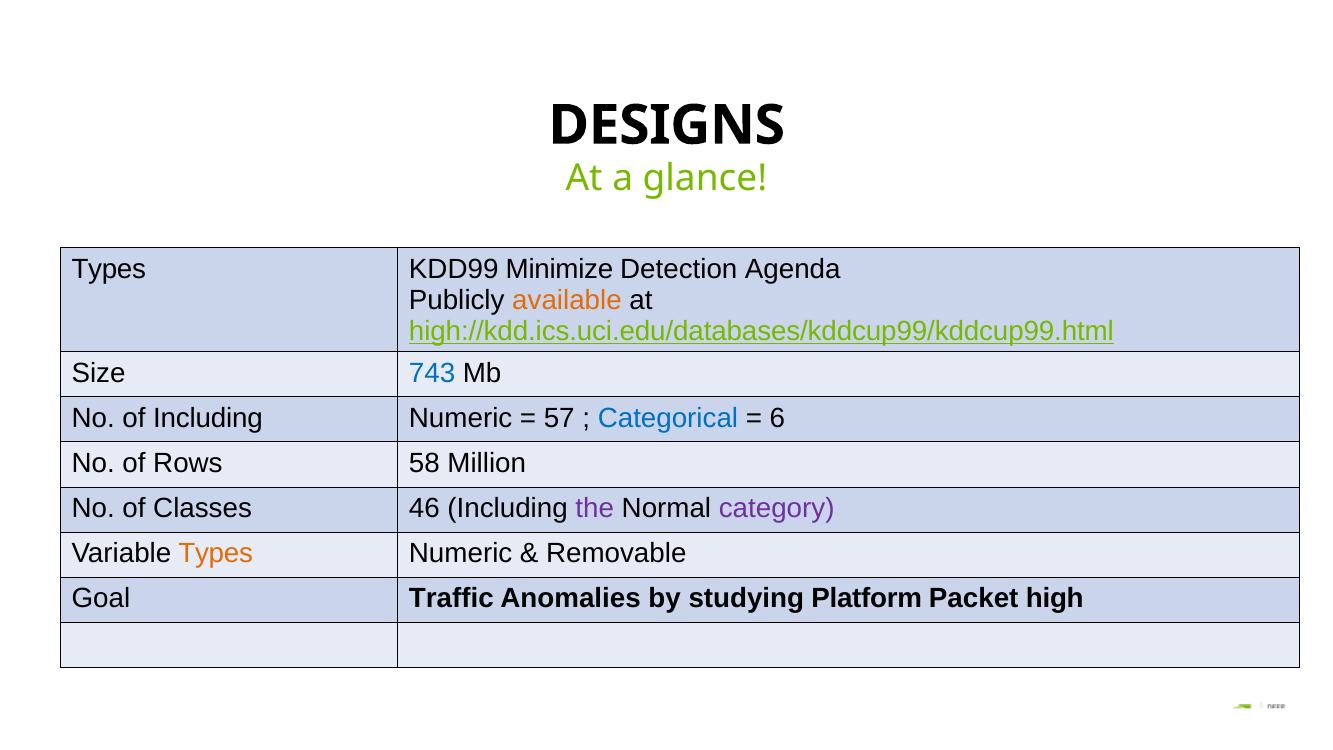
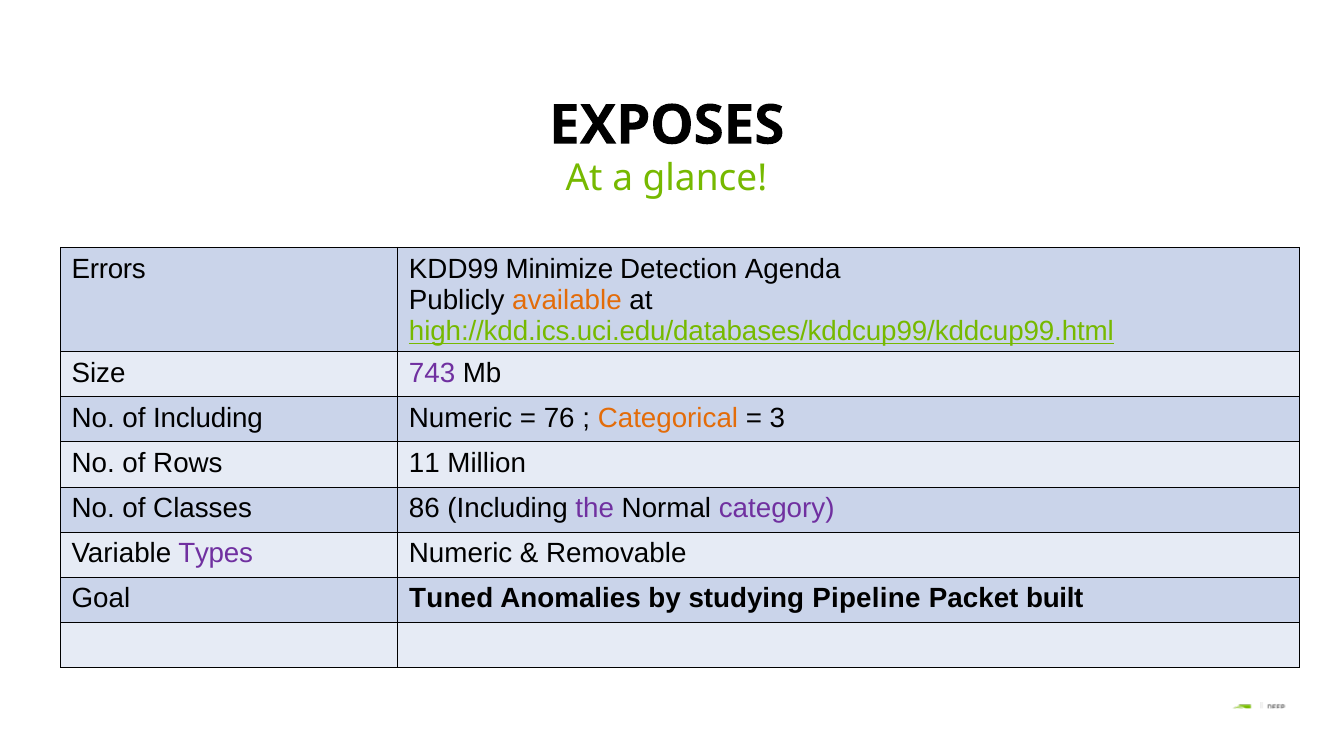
DESIGNS: DESIGNS -> EXPOSES (667, 125)
Types: Types -> Errors (109, 269)
743 colour: blue -> purple (432, 373)
57: 57 -> 76 (559, 418)
Categorical colour: blue -> orange (668, 418)
6: 6 -> 3 (777, 418)
58: 58 -> 11 (424, 463)
46: 46 -> 86 (424, 508)
Types colour: orange -> purple (216, 554)
Traffic: Traffic -> Tuned (451, 599)
Platform: Platform -> Pipeline (866, 599)
high: high -> built (1055, 599)
